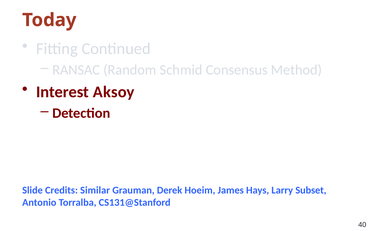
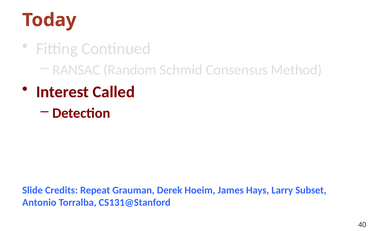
Aksoy: Aksoy -> Called (114, 92)
Similar: Similar -> Repeat (95, 190)
